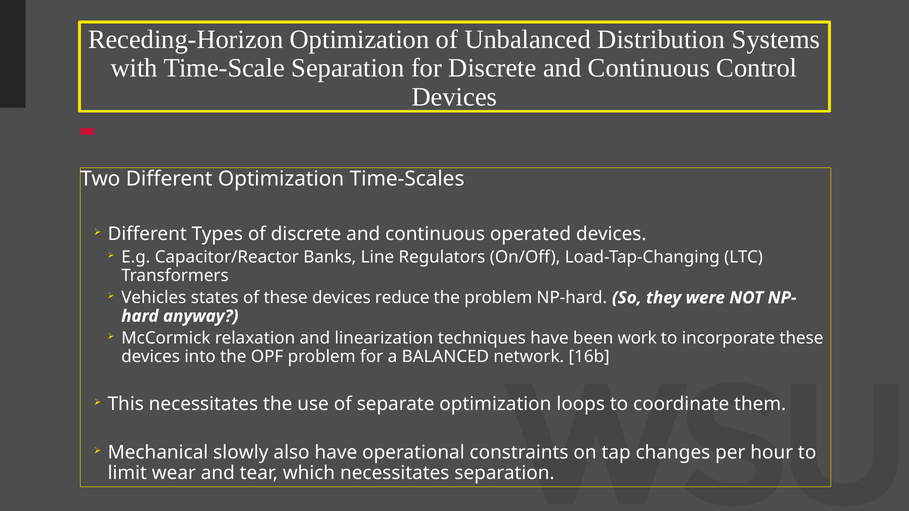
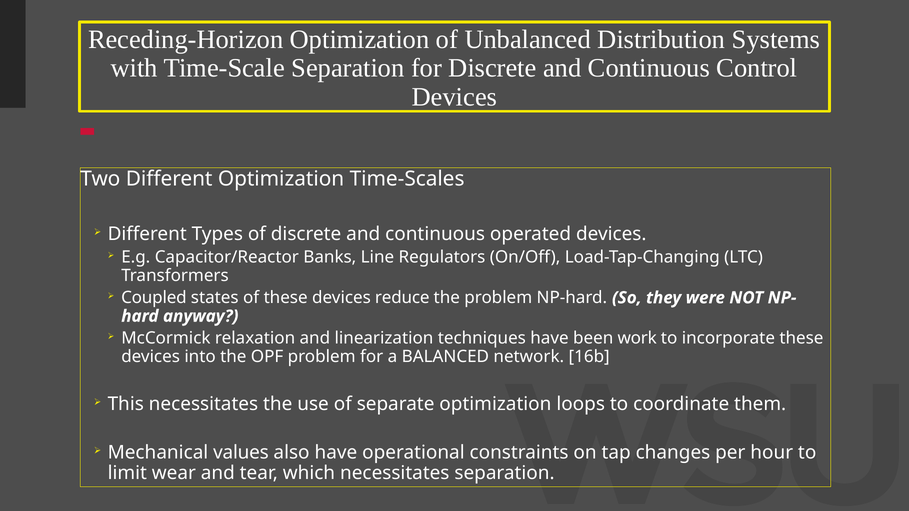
Vehicles: Vehicles -> Coupled (154, 298)
slowly: slowly -> values (241, 453)
